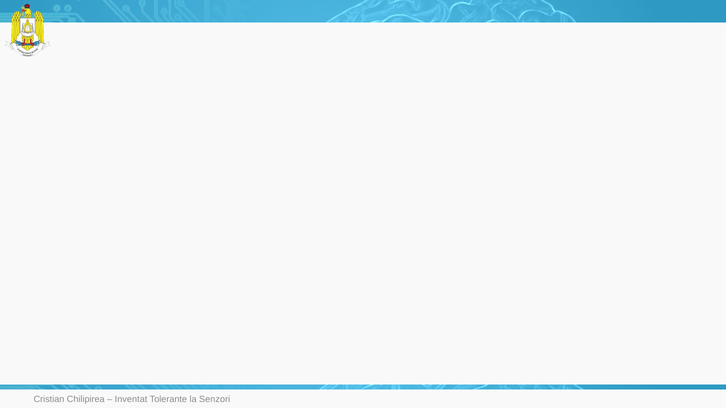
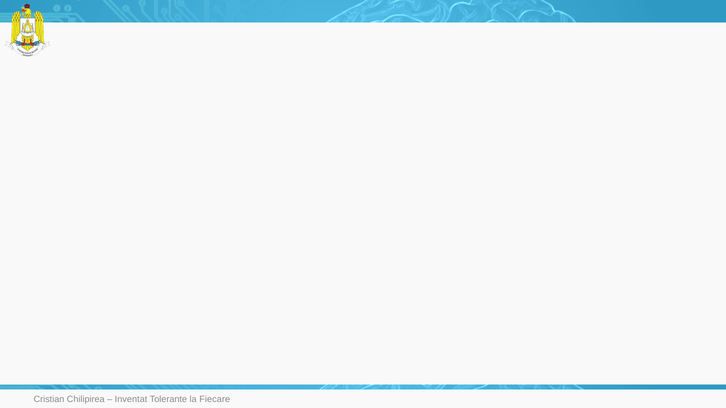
Senzori: Senzori -> Fiecare (215, 400)
